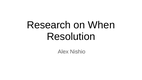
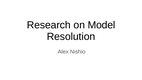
When: When -> Model (101, 25)
